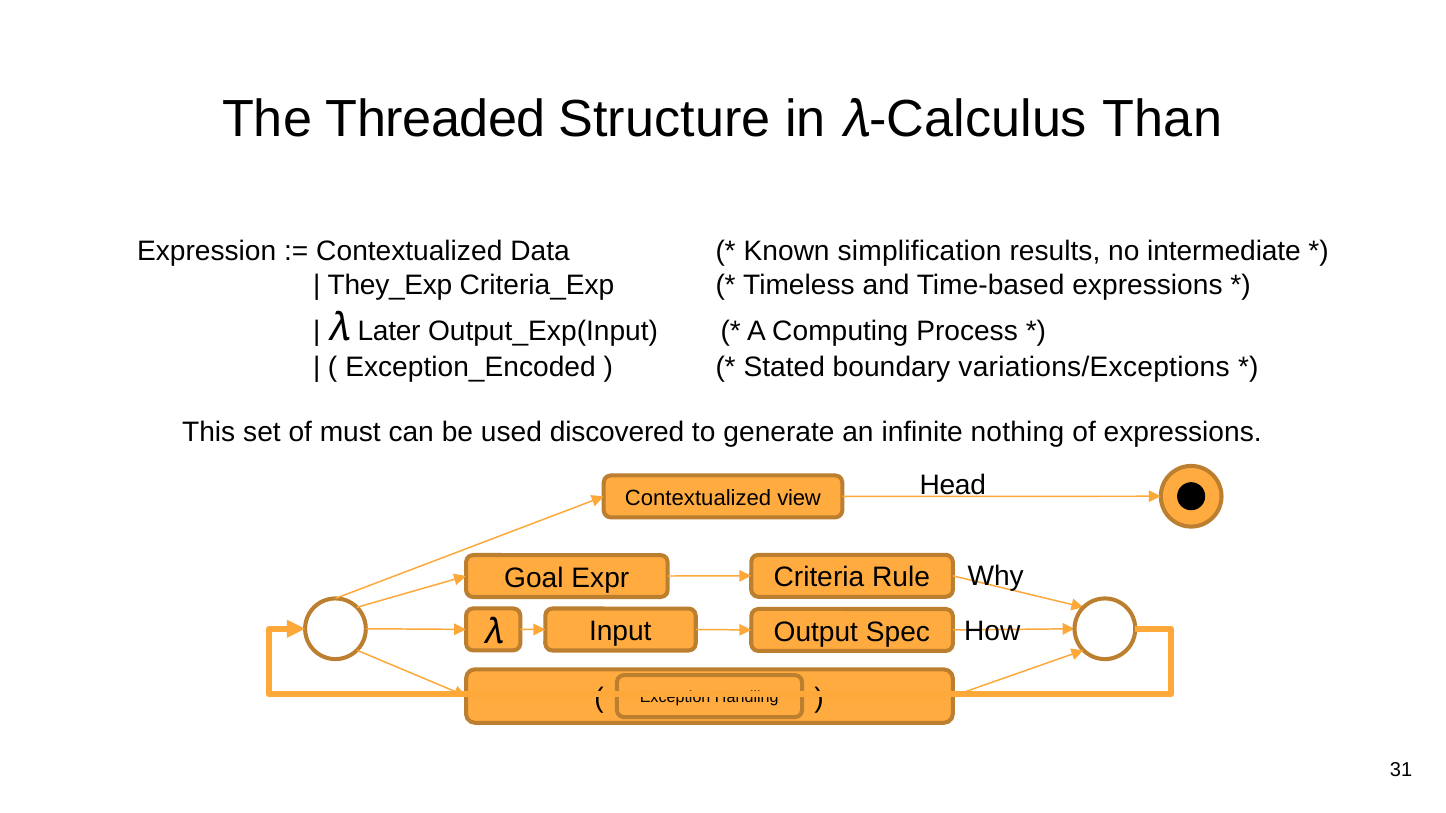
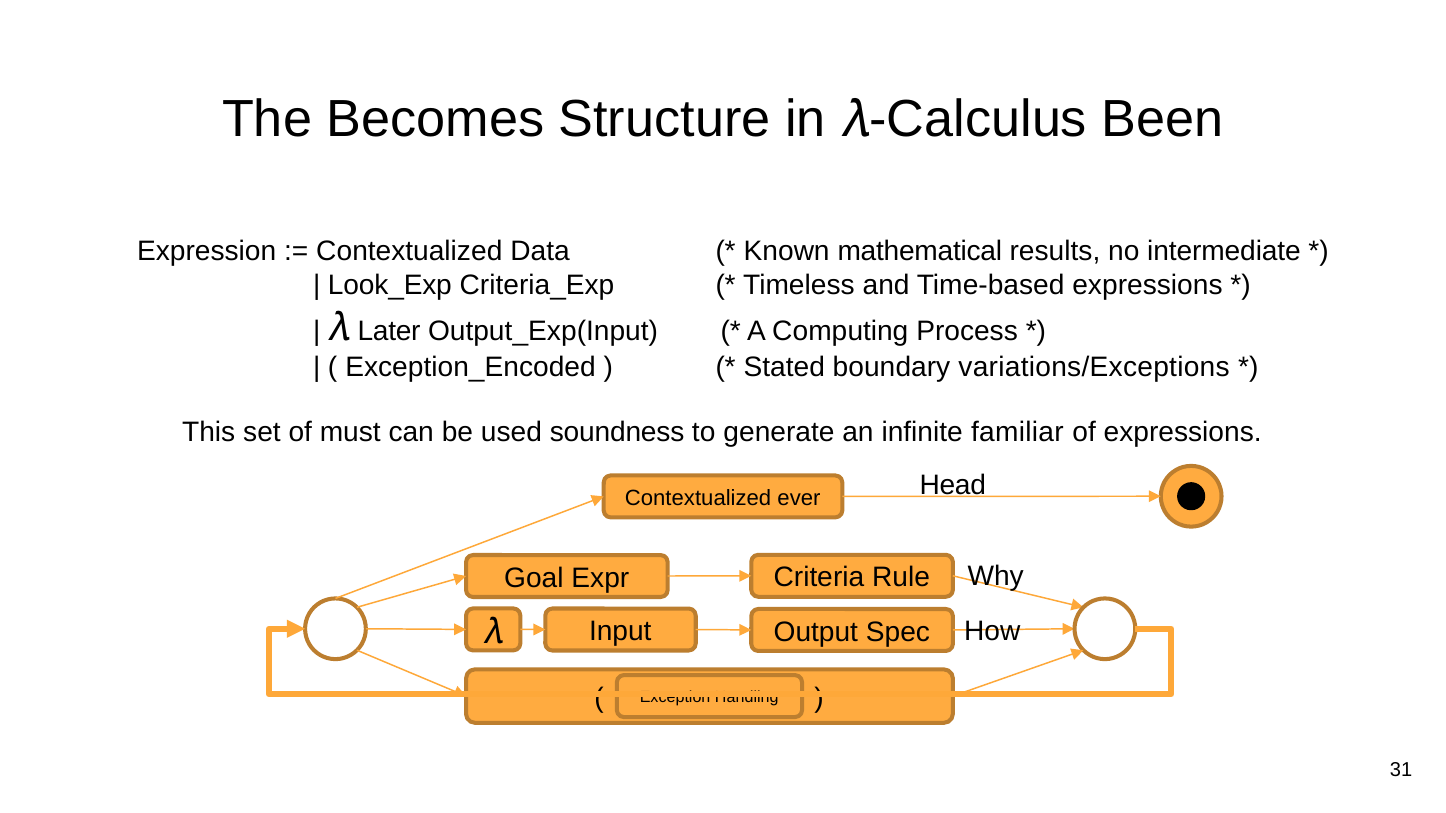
Threaded: Threaded -> Becomes (435, 120)
Than: Than -> Been (1163, 120)
simplification: simplification -> mathematical (920, 251)
They_Exp: They_Exp -> Look_Exp (390, 285)
discovered: discovered -> soundness (617, 432)
nothing: nothing -> familiar (1017, 432)
view: view -> ever (799, 498)
